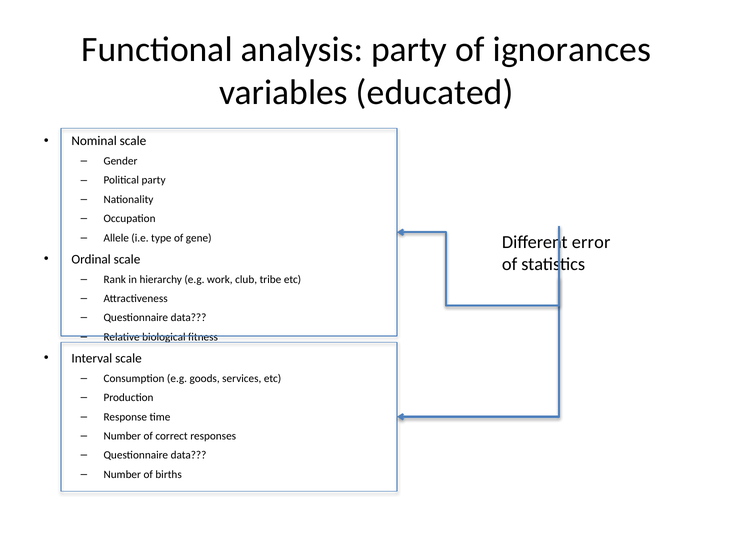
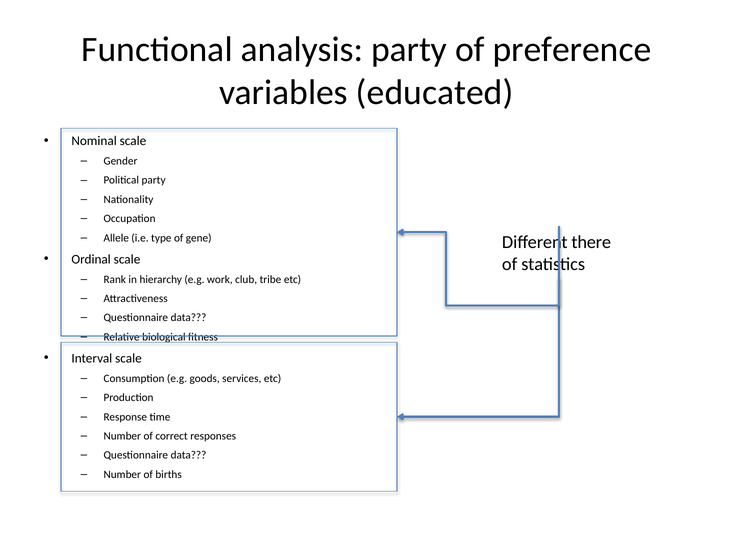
ignorances: ignorances -> preference (572, 50)
error: error -> there (591, 242)
